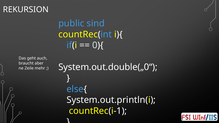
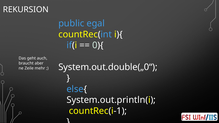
sind: sind -> egal (96, 23)
